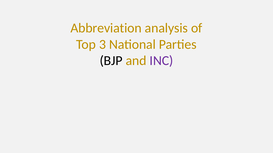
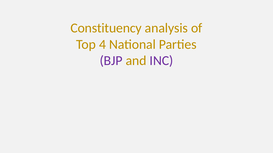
Abbreviation: Abbreviation -> Constituency (106, 28)
3: 3 -> 4 (102, 45)
BJP colour: black -> purple (111, 61)
